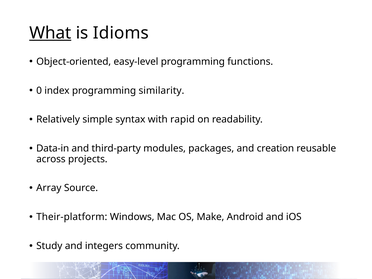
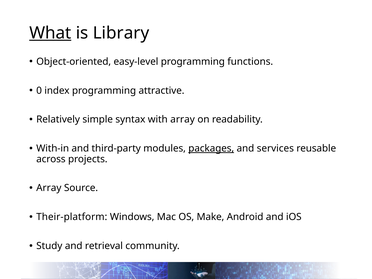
Idioms: Idioms -> Library (121, 33)
similarity: similarity -> attractive (161, 91)
with rapid: rapid -> array (183, 119)
Data-in: Data-in -> With-in (53, 148)
packages underline: none -> present (211, 148)
creation: creation -> services (275, 148)
integers: integers -> retrieval (104, 246)
